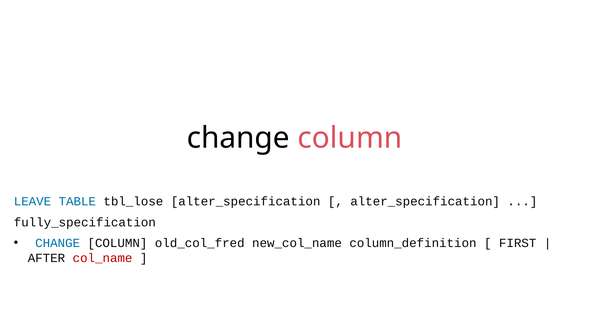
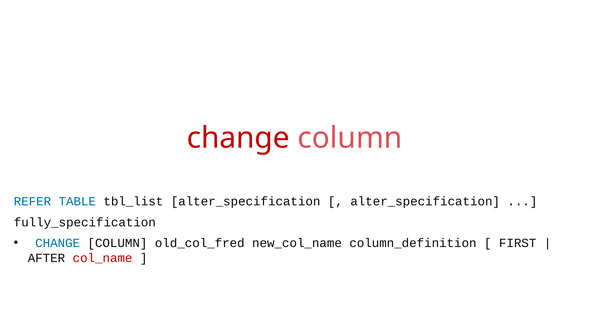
change colour: black -> red (238, 138)
LEAVE: LEAVE -> REFER (32, 201)
tbl_lose: tbl_lose -> tbl_list (133, 201)
